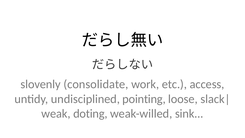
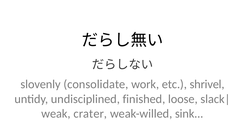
access: access -> shrivel (207, 84)
pointing: pointing -> finished (144, 99)
doting: doting -> crater (90, 114)
